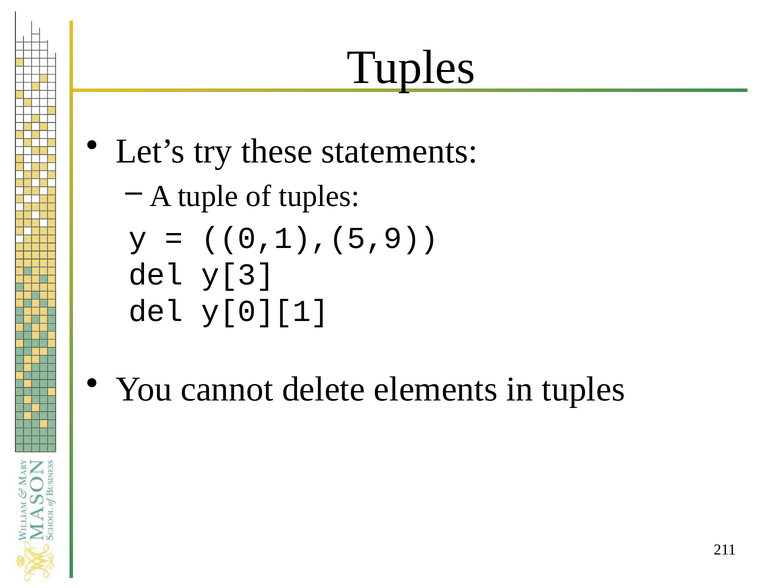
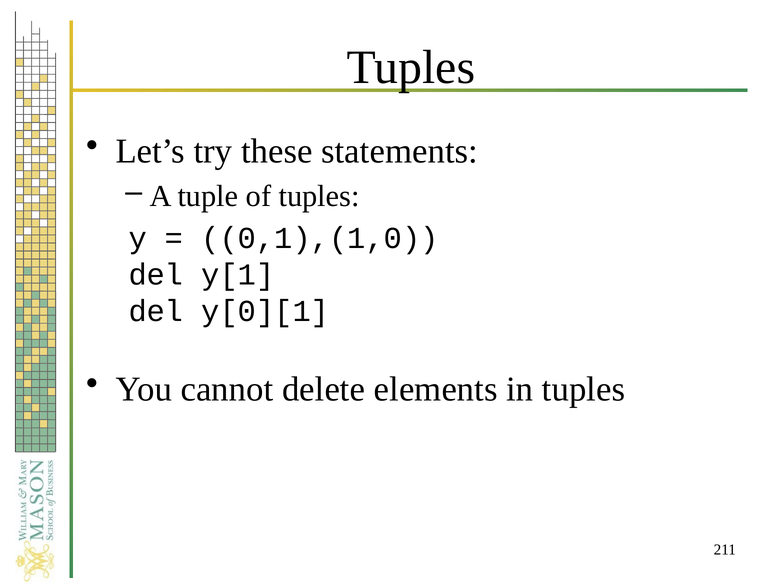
0,1),(5,9: 0,1),(5,9 -> 0,1),(1,0 (320, 238)
y[3: y[3 -> y[1 (238, 274)
